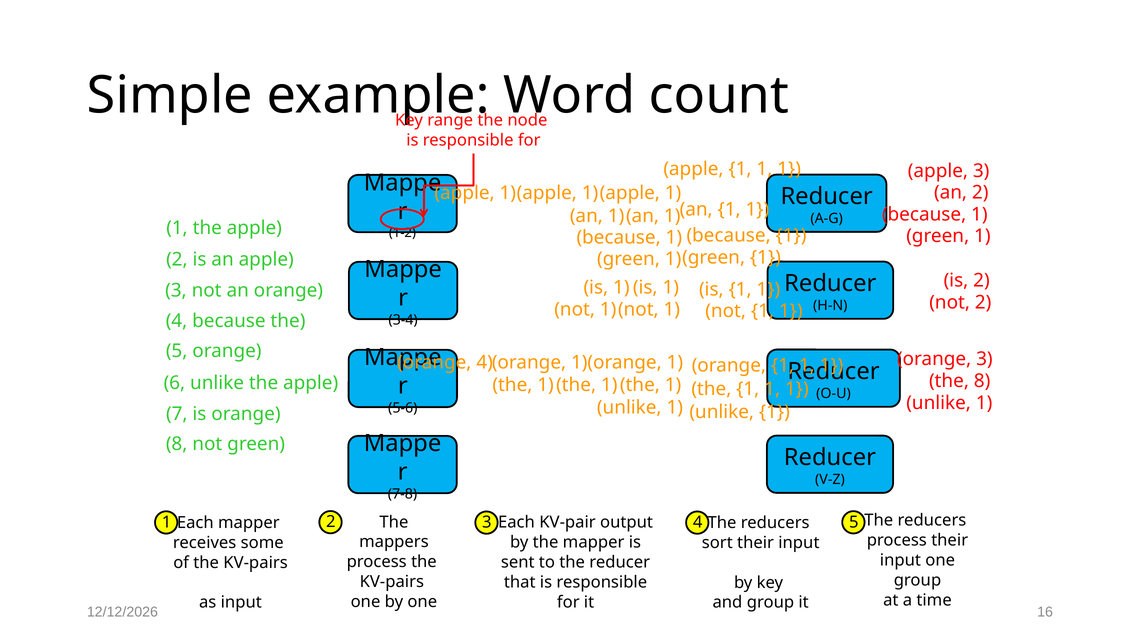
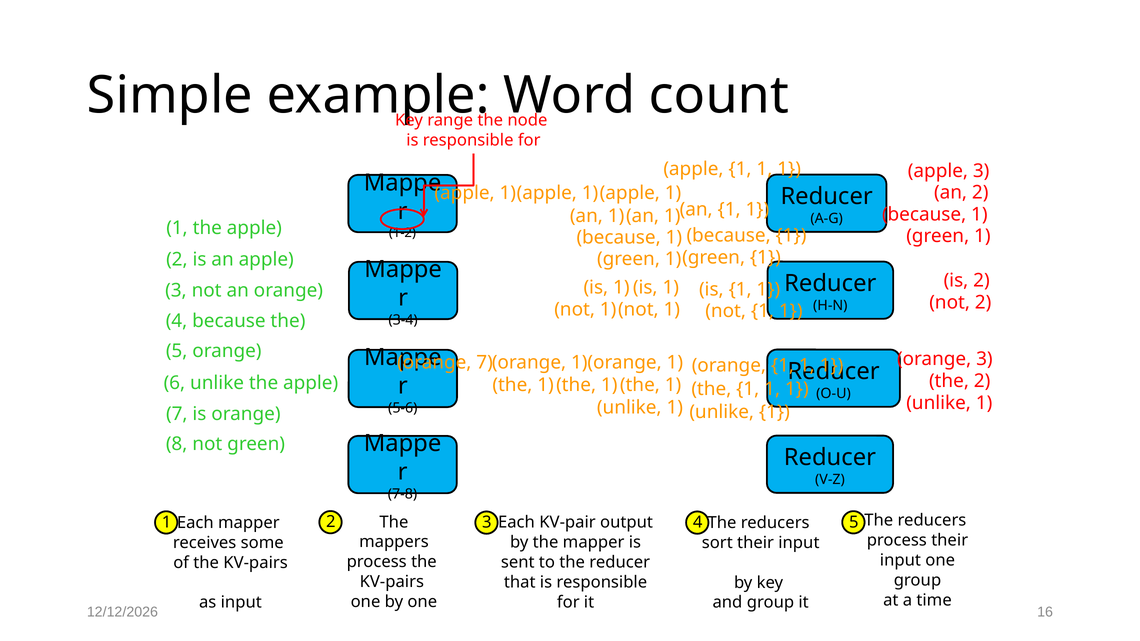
4: 4 -> 7 (485, 362)
the 8: 8 -> 2 (982, 381)
